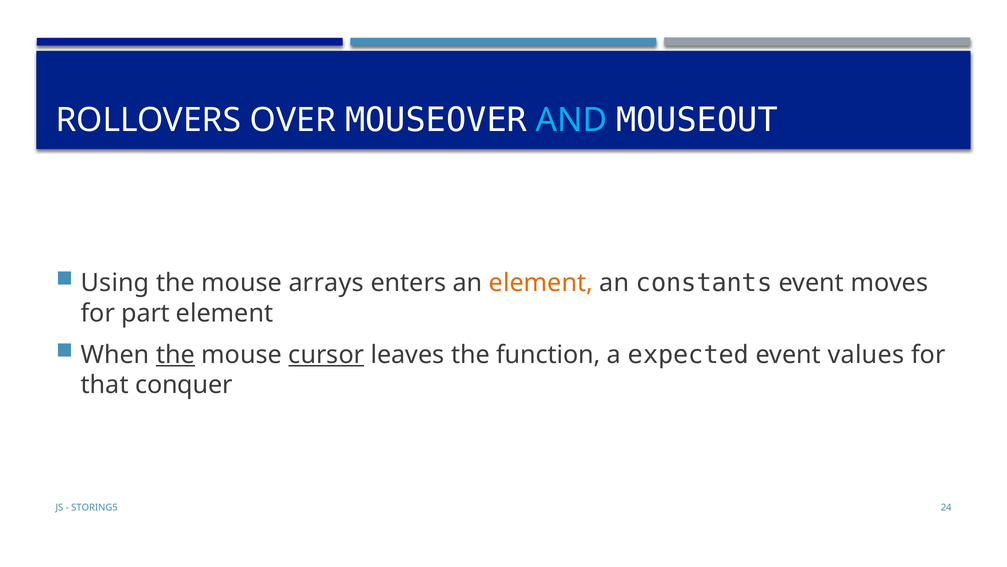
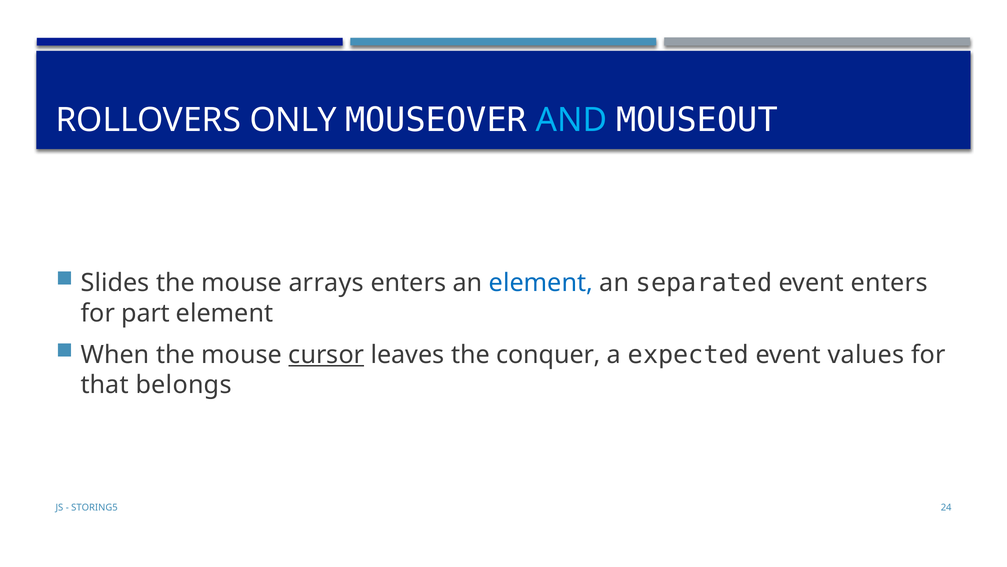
OVER: OVER -> ONLY (293, 120)
Using: Using -> Slides (115, 283)
element colour: orange -> blue (541, 283)
constants: constants -> separated (704, 283)
event moves: moves -> enters (889, 283)
the underline: present -> none (175, 355)
function: function -> conquer (549, 355)
conquer: conquer -> belongs (184, 385)
